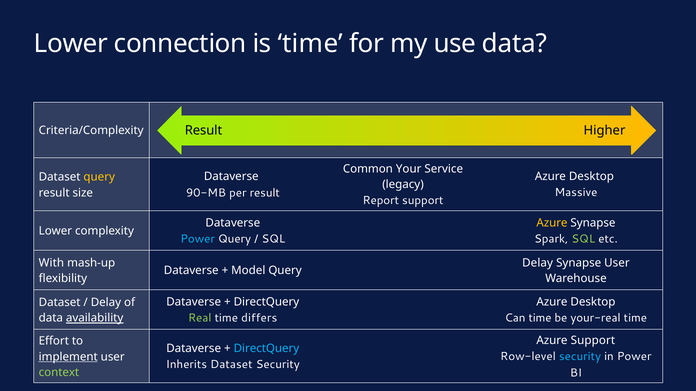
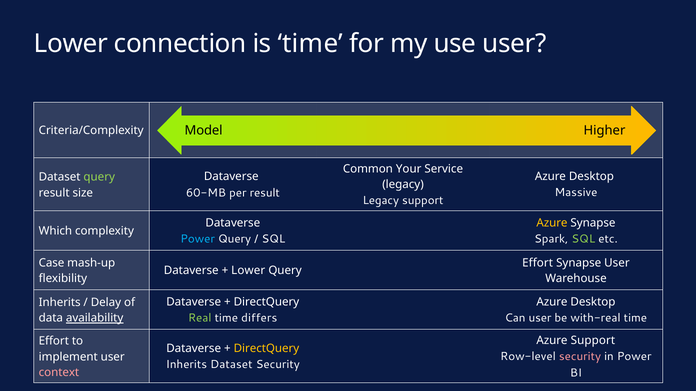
use data: data -> user (514, 44)
Result: Result -> Model (204, 131)
query colour: yellow -> light green (99, 177)
90-MB: 90-MB -> 60-MB (206, 193)
Report: Report -> Legacy (381, 201)
Lower: Lower -> Which (55, 231)
With: With -> Case (52, 263)
Delay: Delay -> Effort (538, 263)
Model: Model -> Lower (248, 271)
Dataset: Dataset -> Inherits (60, 303)
Can time: time -> user (540, 318)
your-real: your-real -> with-real (596, 318)
DirectQuery colour: light blue -> yellow (266, 349)
security colour: light blue -> pink (580, 357)
implement underline: present -> none (68, 357)
context colour: light green -> pink (59, 373)
